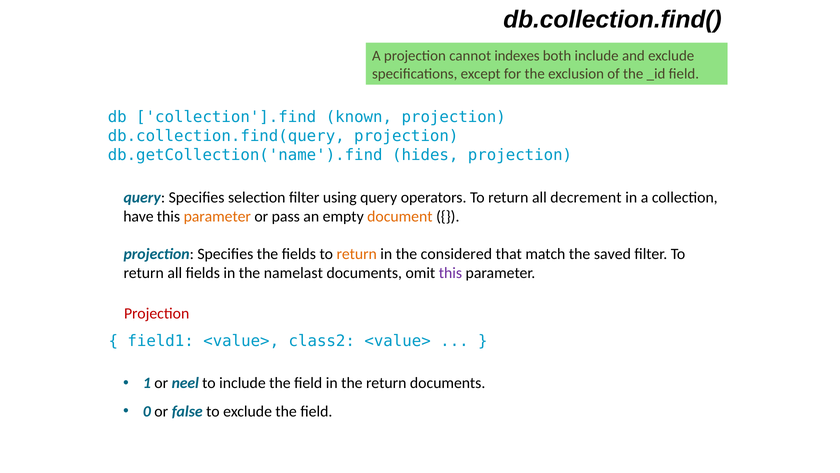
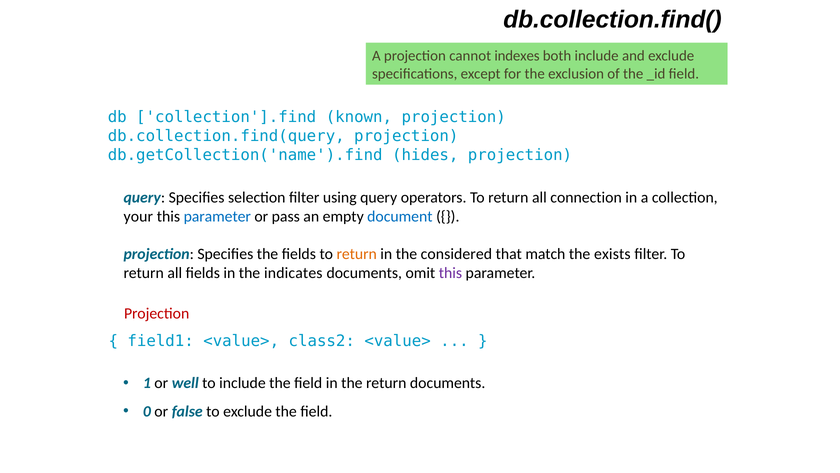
decrement: decrement -> connection (586, 197)
have: have -> your (138, 216)
parameter colour: orange -> blue (217, 216)
document colour: orange -> blue (400, 216)
saved: saved -> exists (612, 254)
namelast: namelast -> indicates (293, 273)
neel: neel -> well (185, 383)
